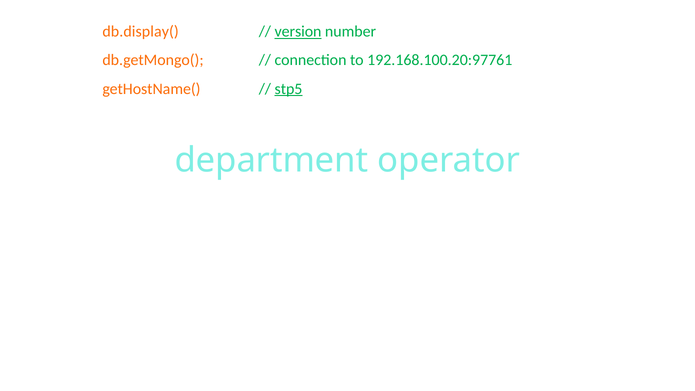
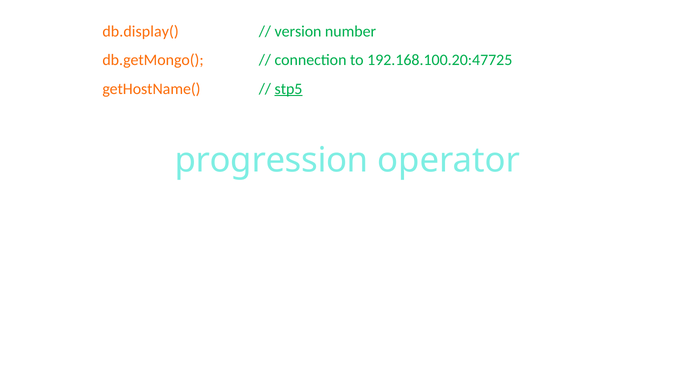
version underline: present -> none (298, 31)
192.168.100.20:97761: 192.168.100.20:97761 -> 192.168.100.20:47725 (440, 60)
department: department -> progression (272, 161)
